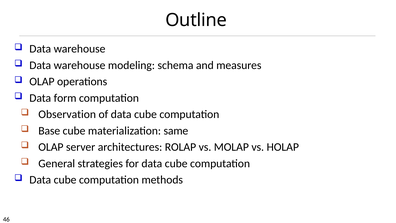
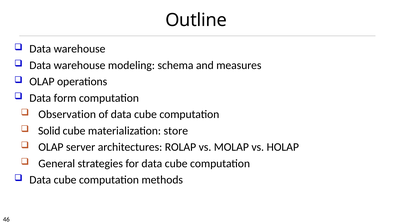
Base: Base -> Solid (49, 131)
same: same -> store (176, 131)
